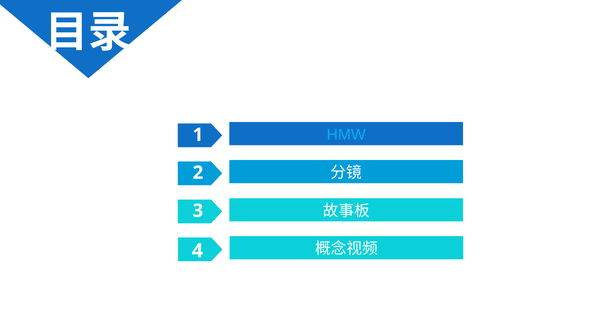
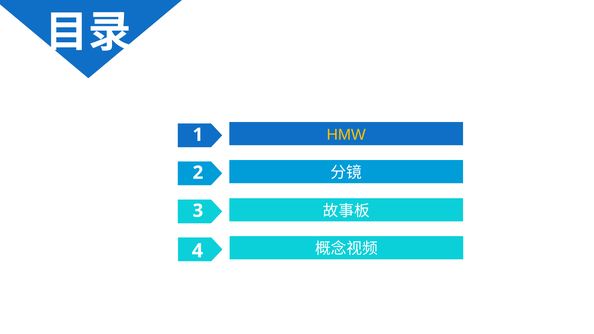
HMW colour: light blue -> yellow (346, 135)
